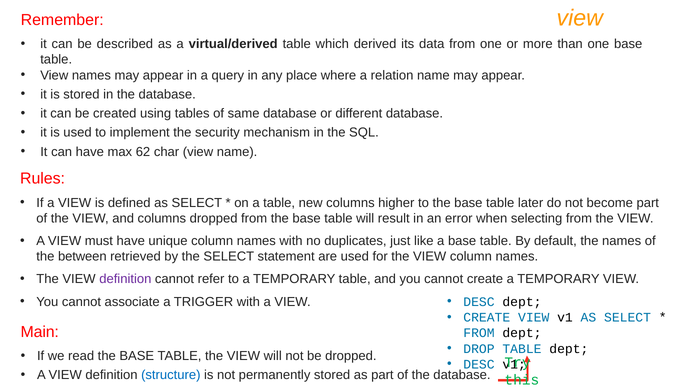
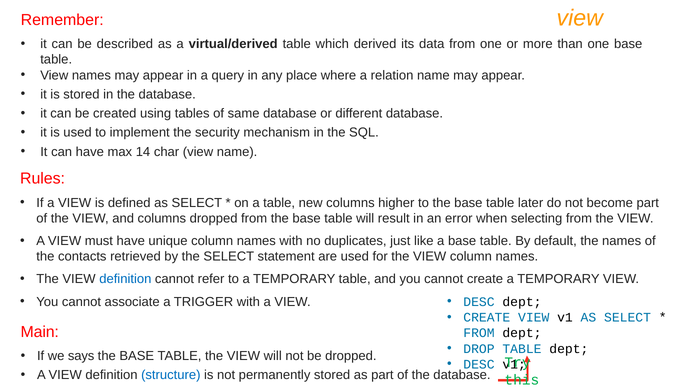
62: 62 -> 14 (143, 152)
between: between -> contacts (82, 257)
definition colour: purple -> blue (125, 279)
read: read -> says (81, 356)
